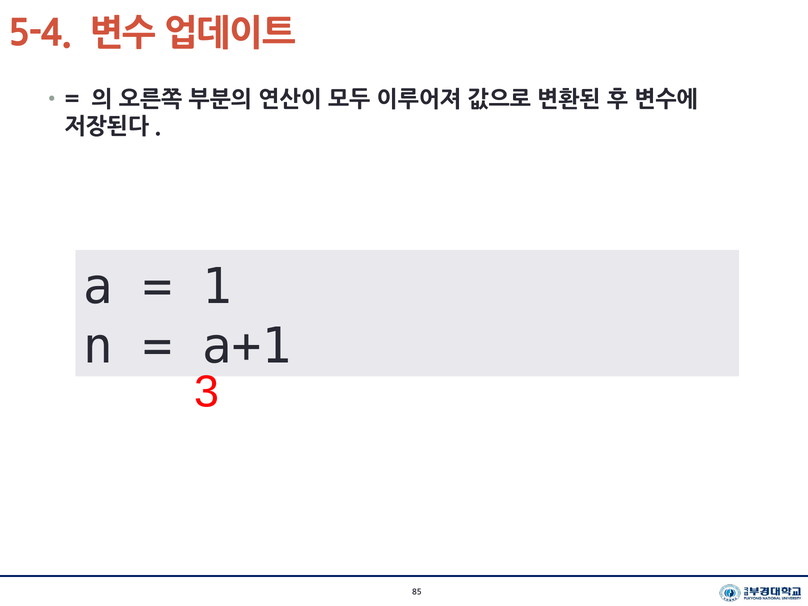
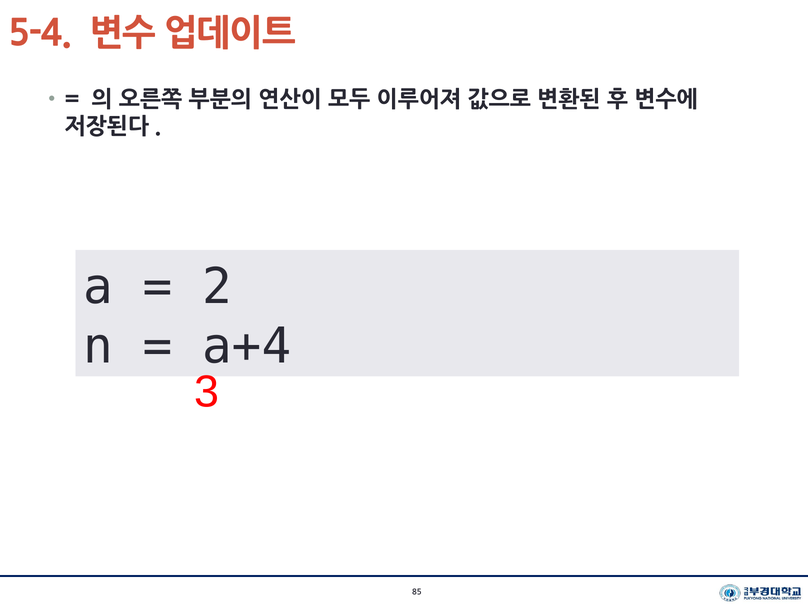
1: 1 -> 2 (217, 287)
a+1: a+1 -> a+4 (247, 346)
